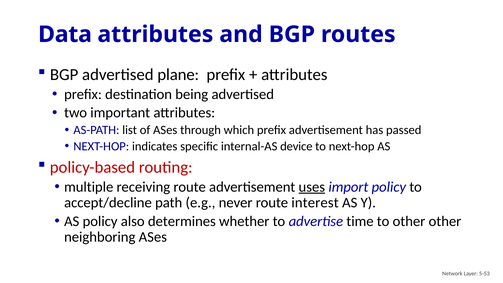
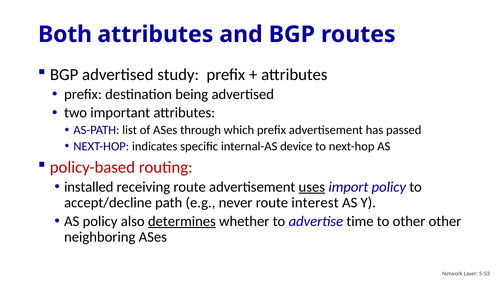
Data: Data -> Both (65, 34)
plane: plane -> study (178, 75)
multiple: multiple -> installed (89, 187)
determines underline: none -> present (182, 221)
